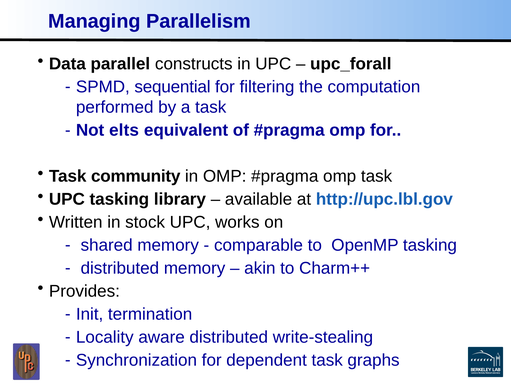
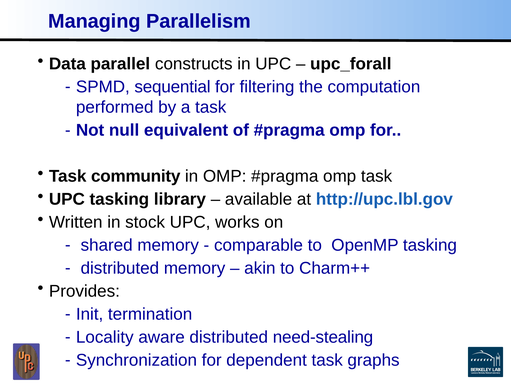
elts: elts -> null (124, 130)
write-stealing: write-stealing -> need-stealing (323, 337)
